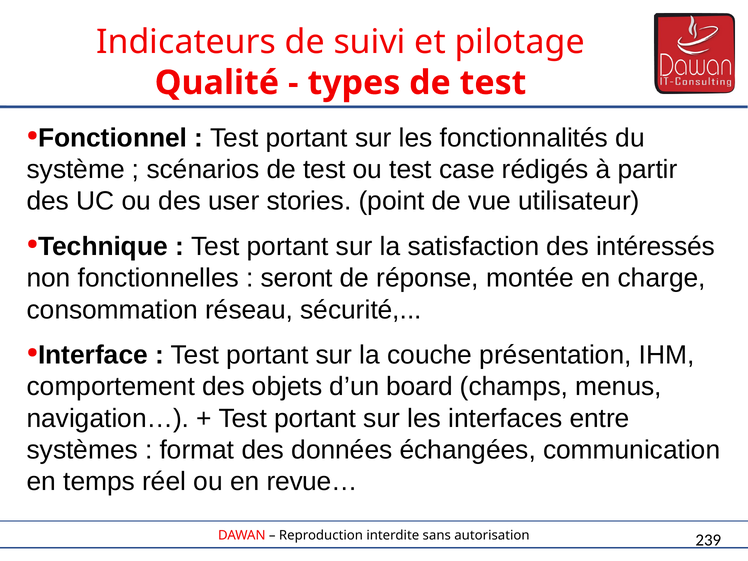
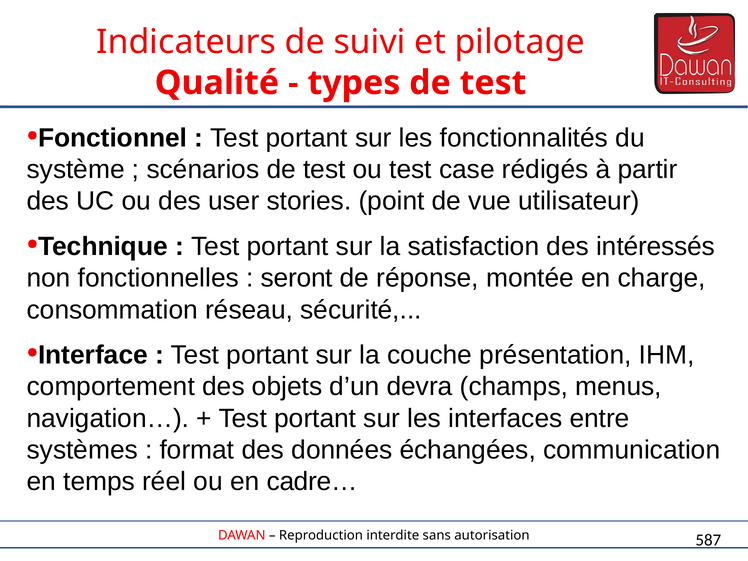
board: board -> devra (420, 387)
revue…: revue… -> cadre… (312, 482)
239: 239 -> 587 (708, 540)
